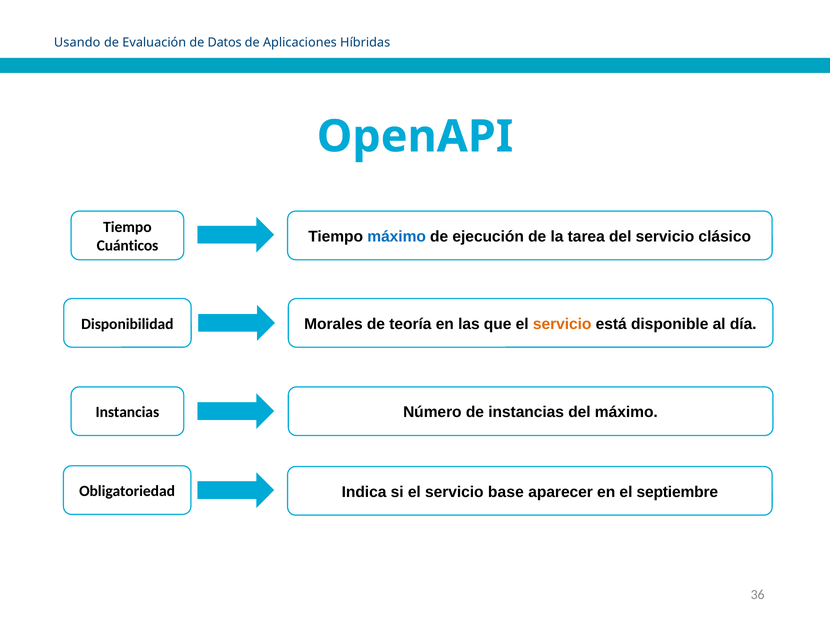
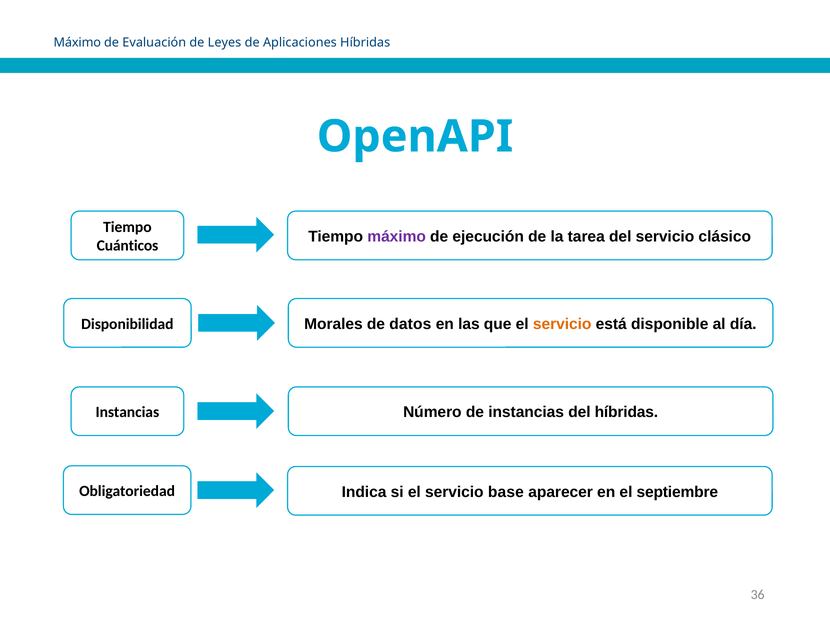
Usando: Usando -> Máximo (77, 42)
Datos: Datos -> Leyes (225, 42)
máximo colour: blue -> purple (397, 236)
teoría: teoría -> datos (410, 324)
del máximo: máximo -> híbridas (626, 412)
